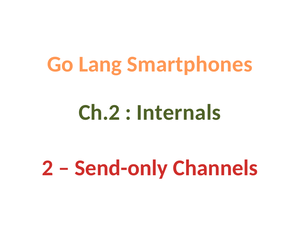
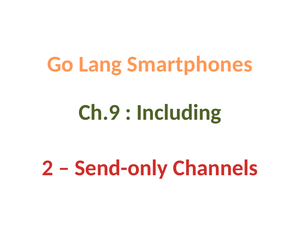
Ch.2: Ch.2 -> Ch.9 (99, 112)
Internals: Internals -> Including (179, 112)
